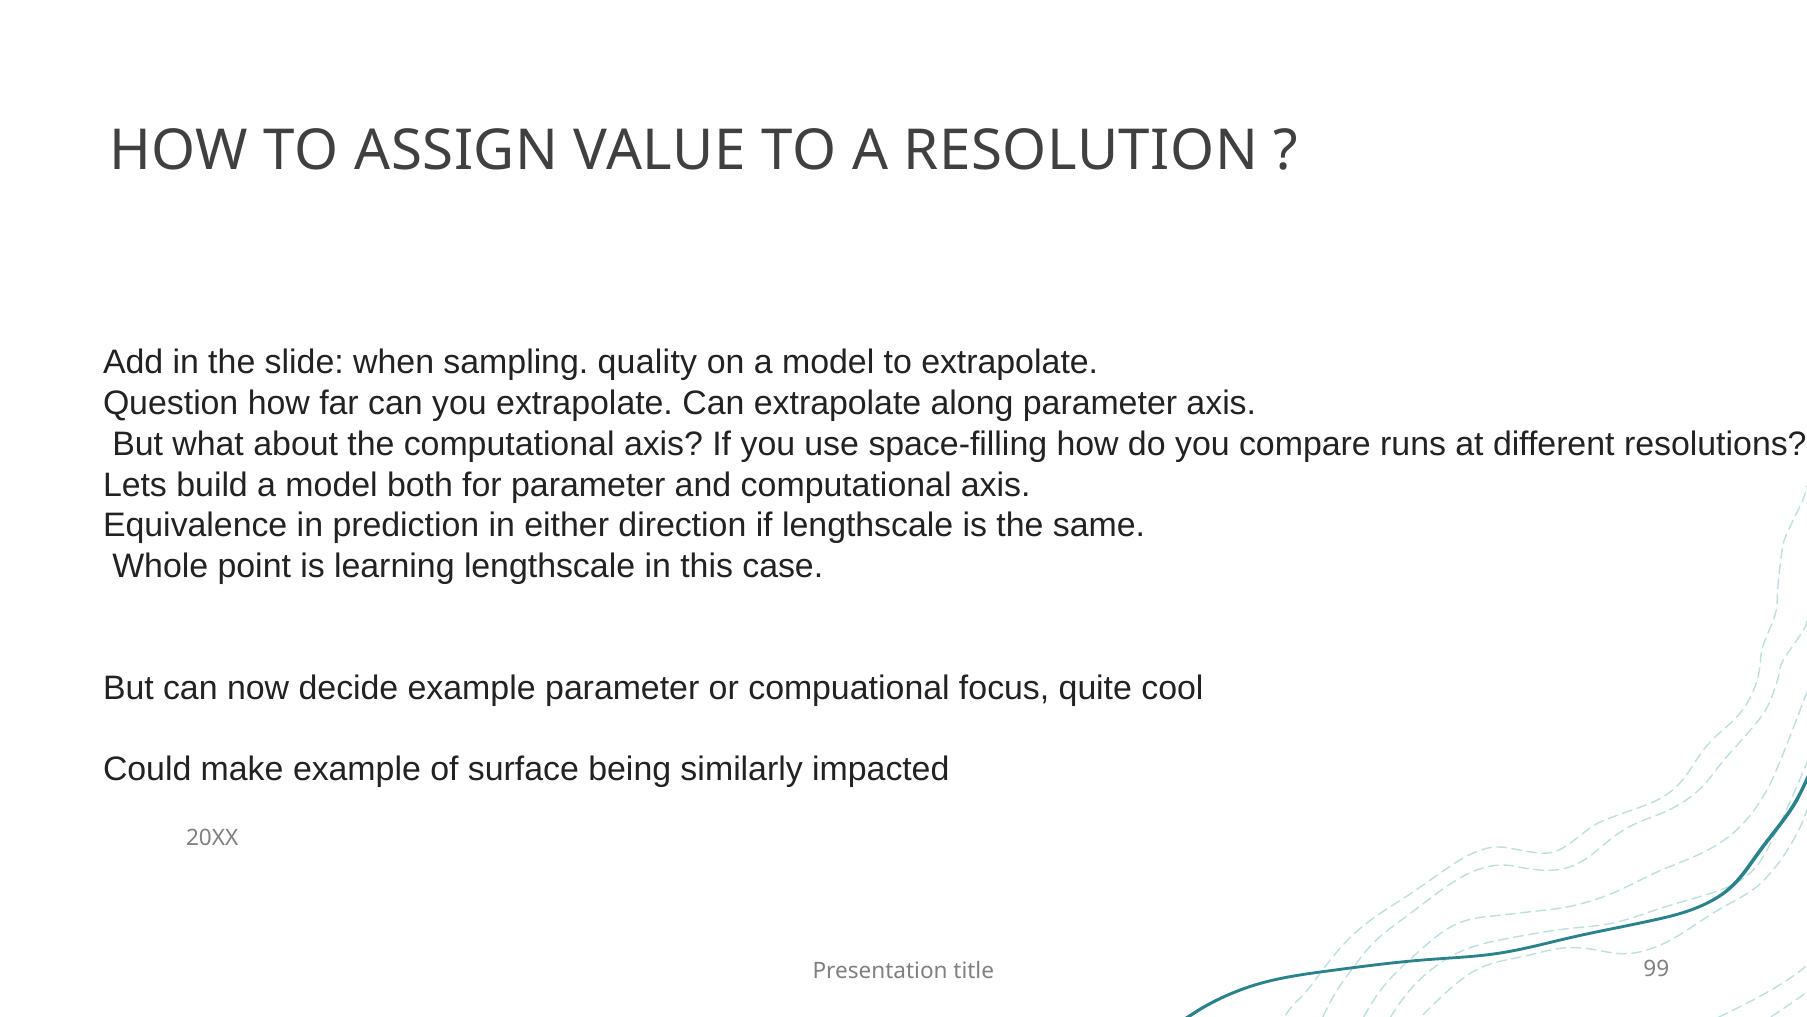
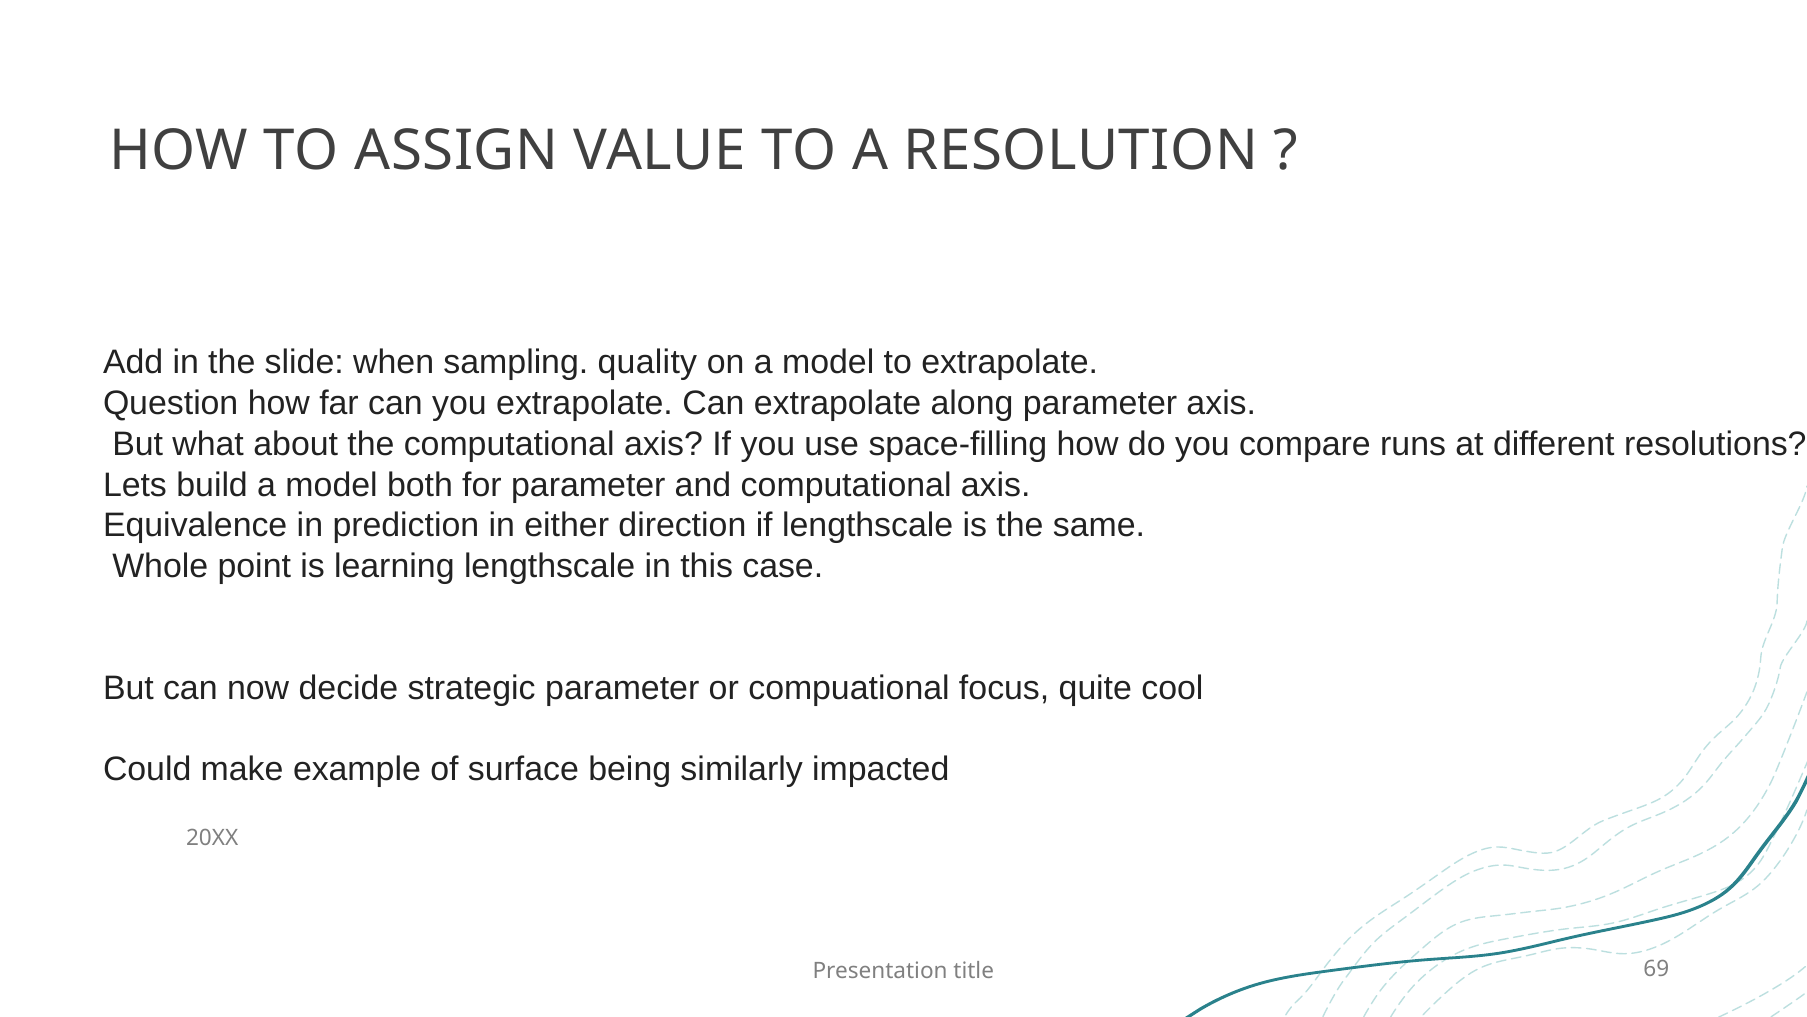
decide example: example -> strategic (472, 688)
99: 99 -> 69 (1656, 969)
